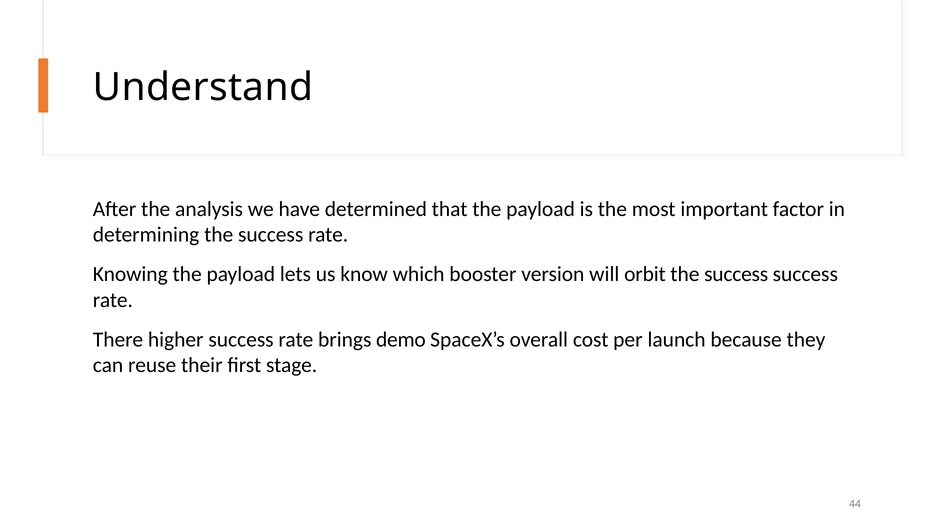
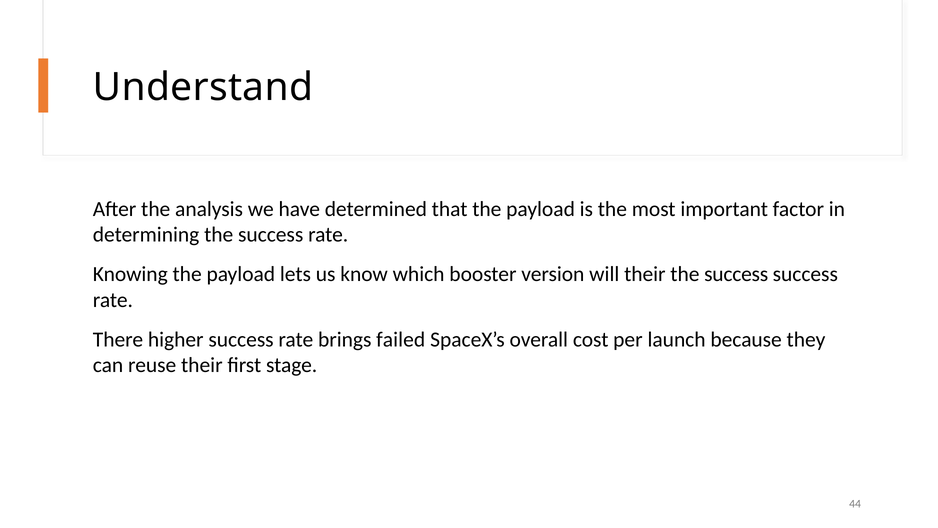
will orbit: orbit -> their (645, 274)
demo: demo -> failed (401, 339)
